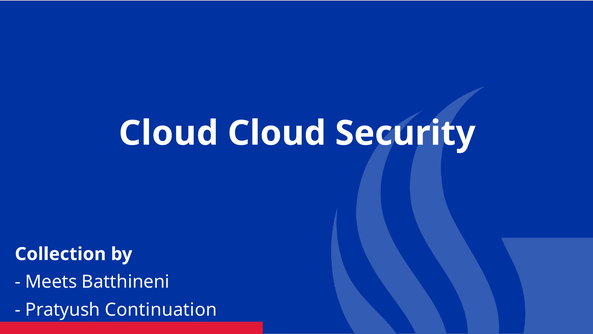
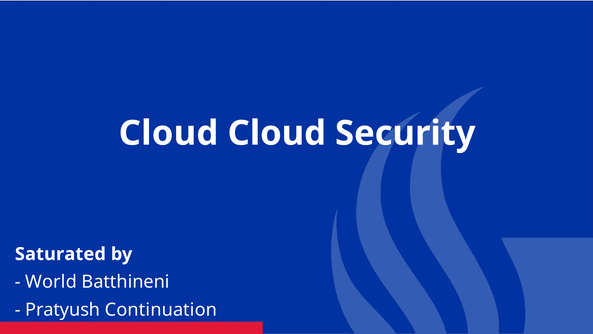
Collection: Collection -> Saturated (60, 254)
Meets: Meets -> World (51, 282)
